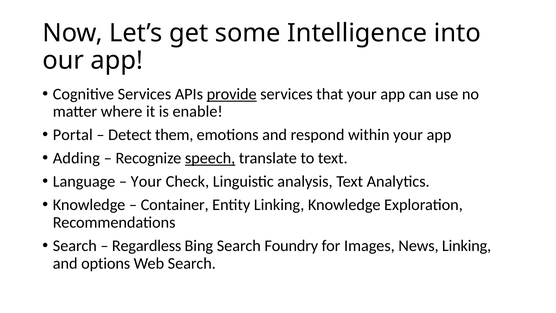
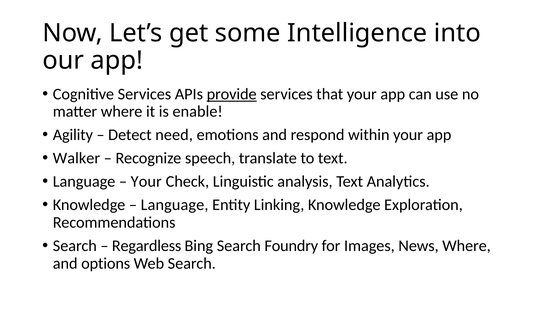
Portal: Portal -> Agility (73, 135)
them: them -> need (174, 135)
Adding: Adding -> Walker (76, 158)
speech underline: present -> none (210, 158)
Container: Container -> Language (175, 205)
News Linking: Linking -> Where (467, 246)
